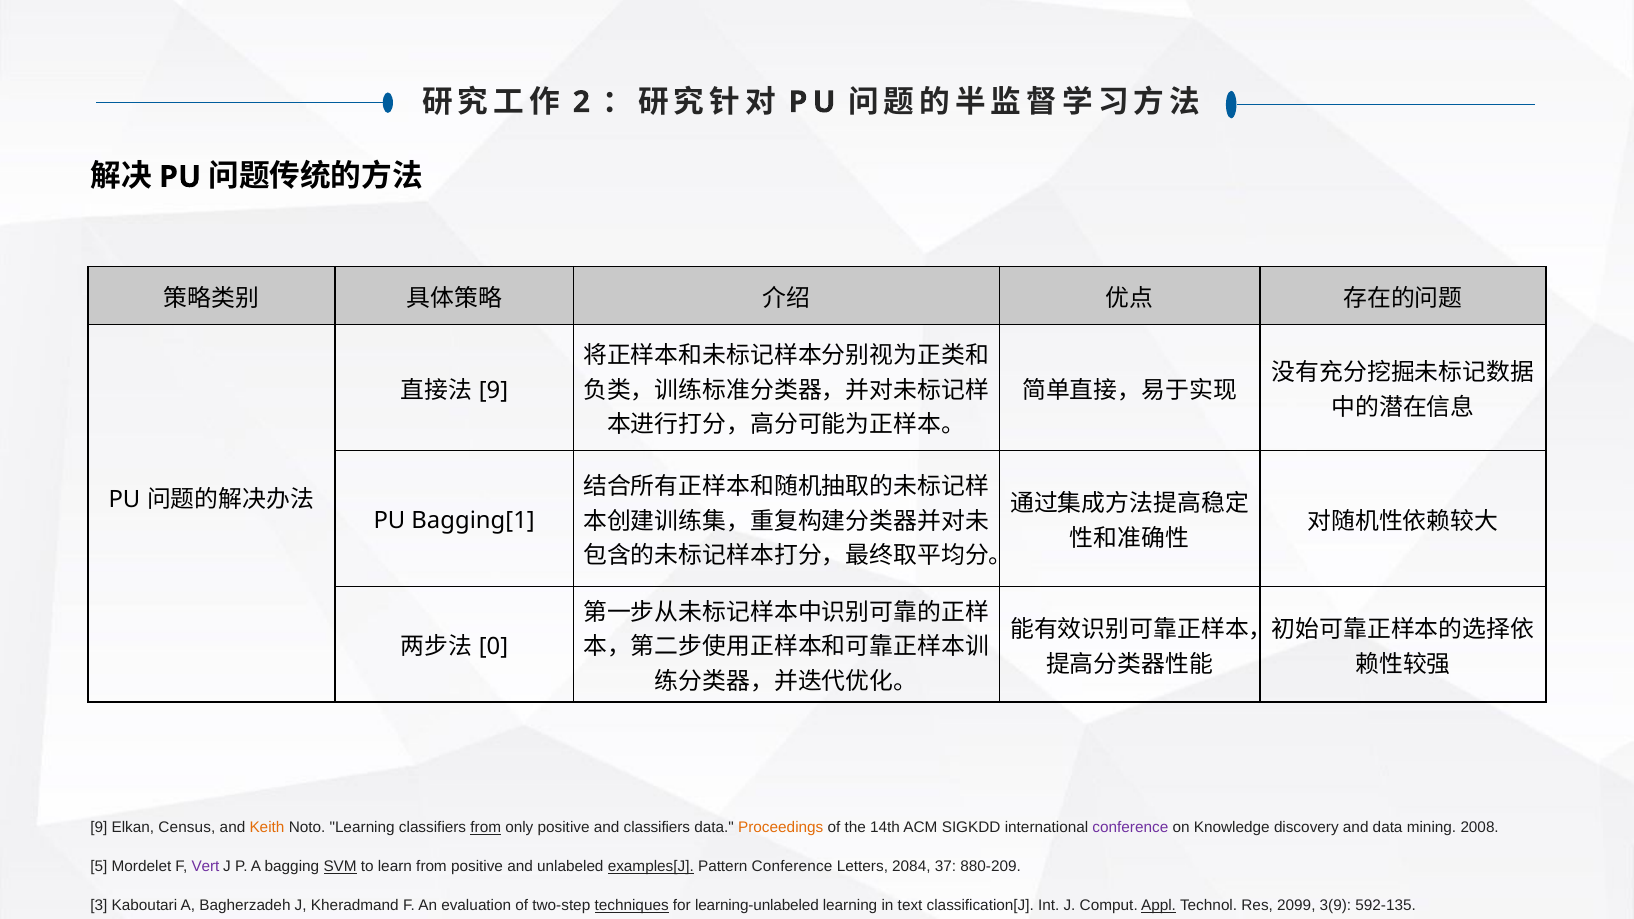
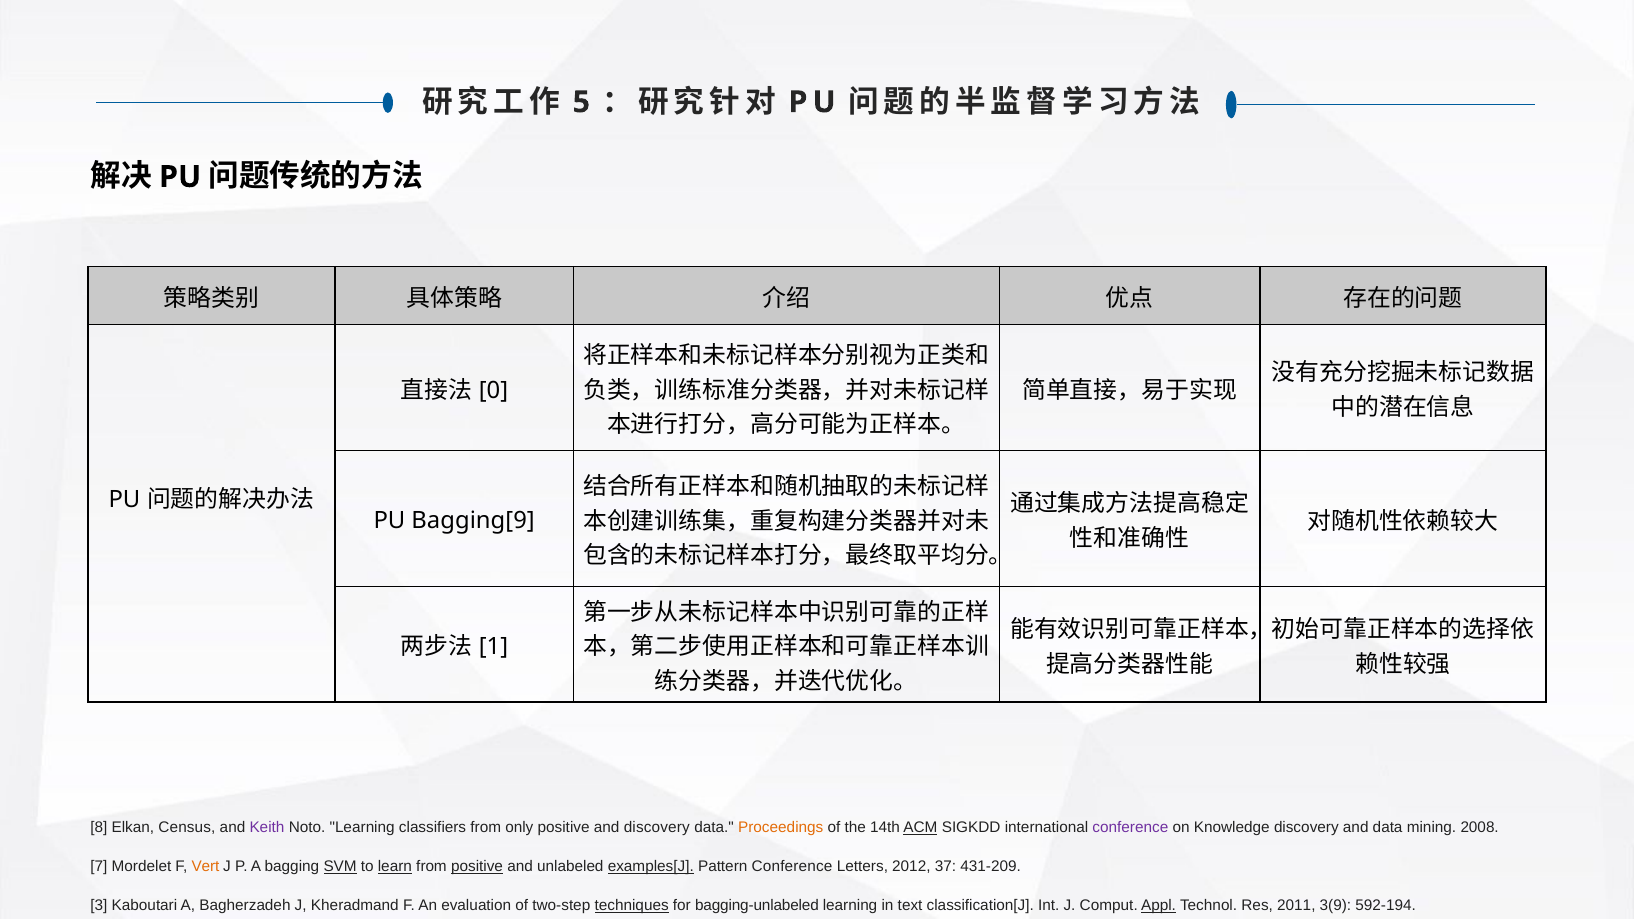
2: 2 -> 5 (581, 102)
9: 9 -> 0 (494, 390)
Bagging[1: Bagging[1 -> Bagging[9 (473, 520)
0: 0 -> 1 (494, 647)
9: 9 -> 8 (99, 827)
Keith colour: orange -> purple (267, 827)
from underline: present -> none (486, 827)
and classifiers: classifiers -> discovery (657, 827)
ACM underline: none -> present (920, 827)
5: 5 -> 7 (99, 867)
Vert colour: purple -> orange (205, 867)
learn underline: none -> present (395, 867)
positive underline: none -> present (477, 867)
2084: 2084 -> 2012 (911, 867)
880-209: 880-209 -> 431-209 (991, 867)
learning-unlabeled: learning-unlabeled -> bagging-unlabeled (757, 906)
2099: 2099 -> 2011 (1296, 906)
592-135: 592-135 -> 592-194 (1386, 906)
